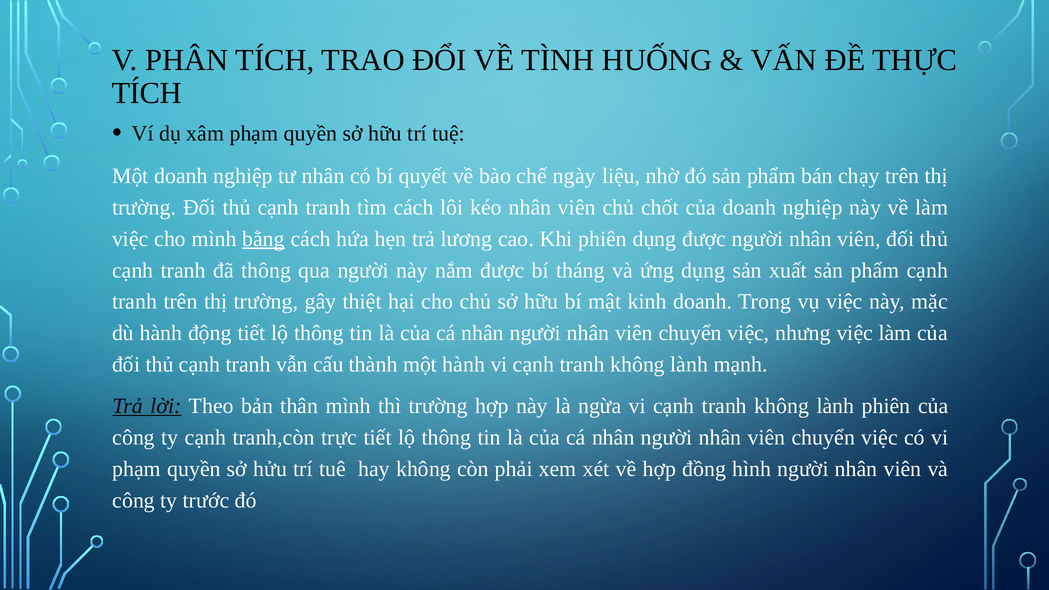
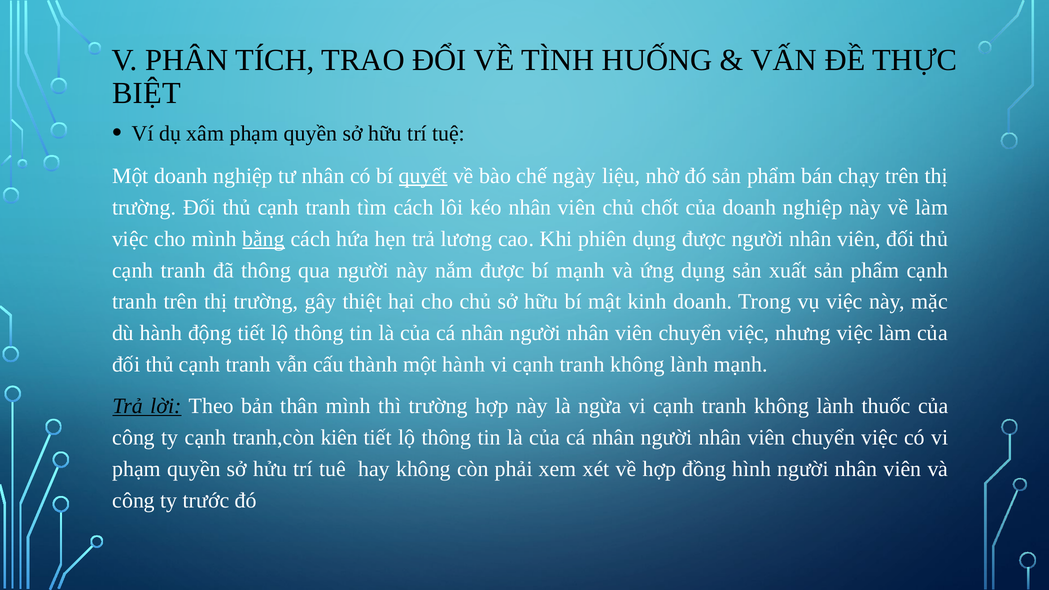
TÍCH: TÍCH -> BIỆT (146, 93)
quyết underline: none -> present (423, 176)
bí tháng: tháng -> mạnh (581, 270)
lành phiên: phiên -> thuốc (886, 406)
trực: trực -> kiên (339, 438)
